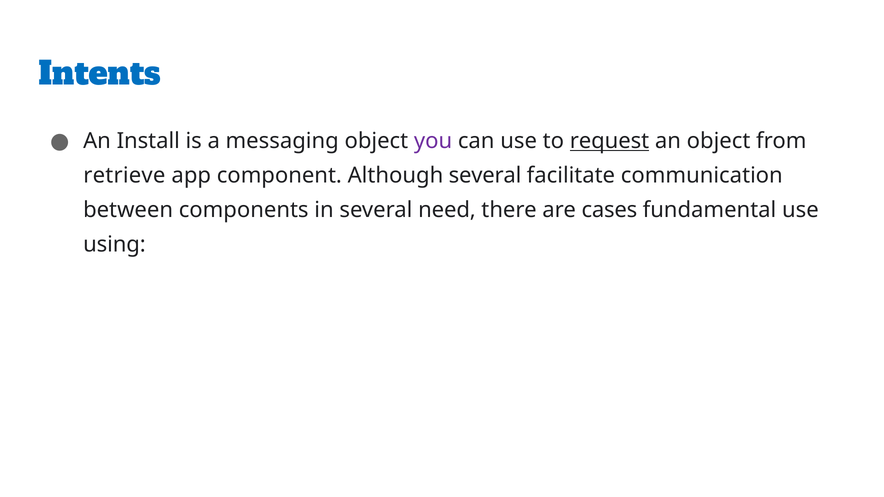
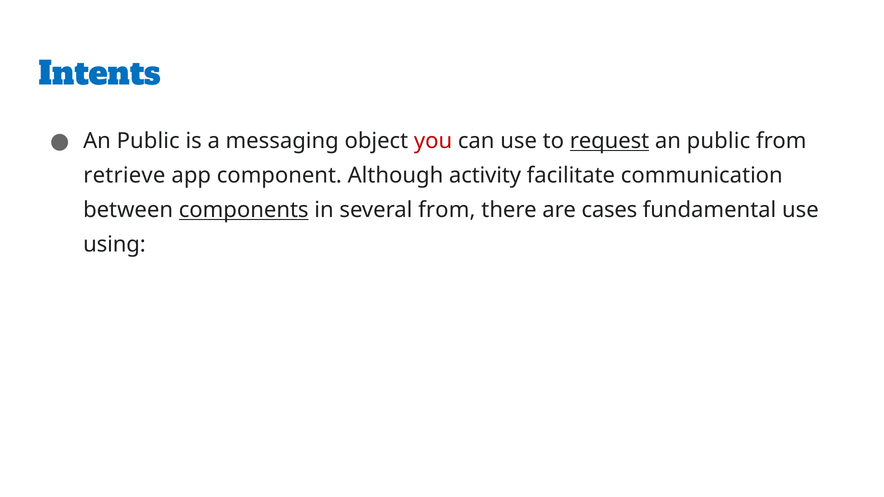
Install: Install -> Public (148, 141)
you colour: purple -> red (433, 141)
object: object -> public (718, 141)
Although several: several -> activity (485, 176)
components underline: none -> present (244, 210)
several need: need -> from (447, 210)
